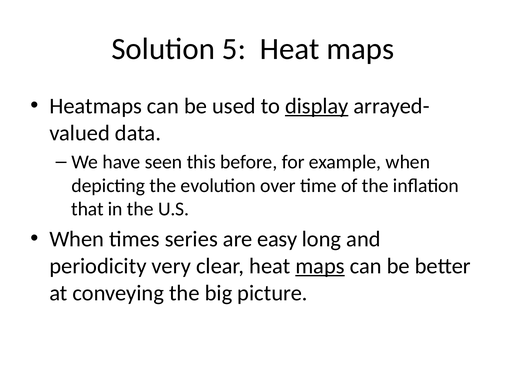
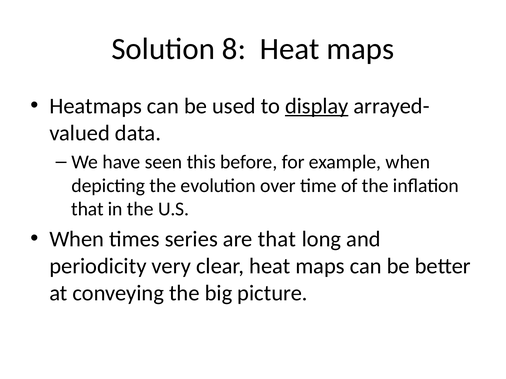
5: 5 -> 8 (234, 49)
are easy: easy -> that (277, 239)
maps underline: present -> none (320, 266)
